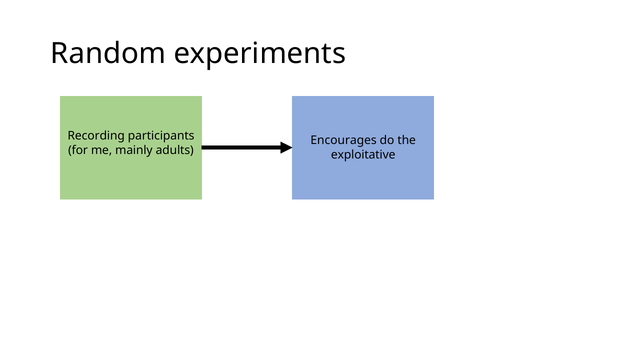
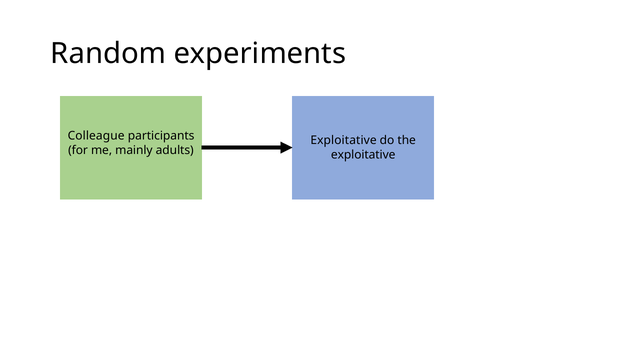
Recording: Recording -> Colleague (96, 136)
Encourages: Encourages -> Exploitative (344, 141)
